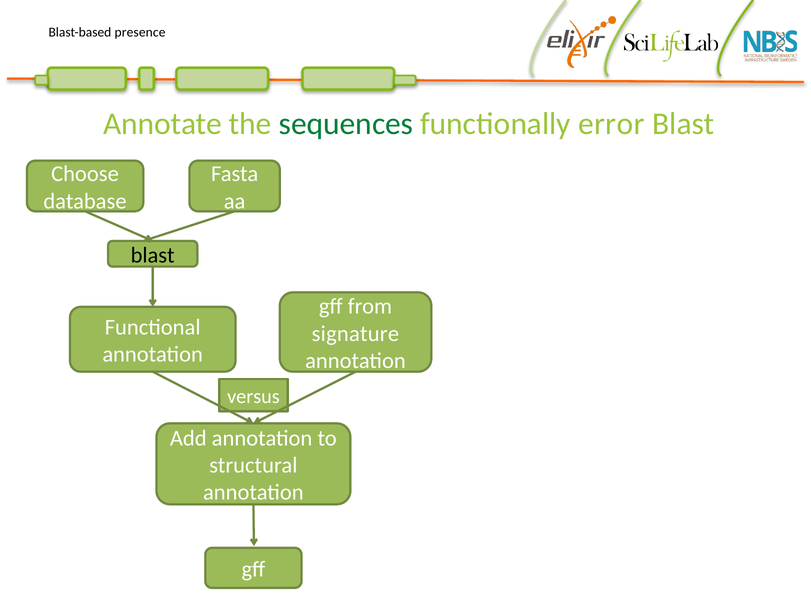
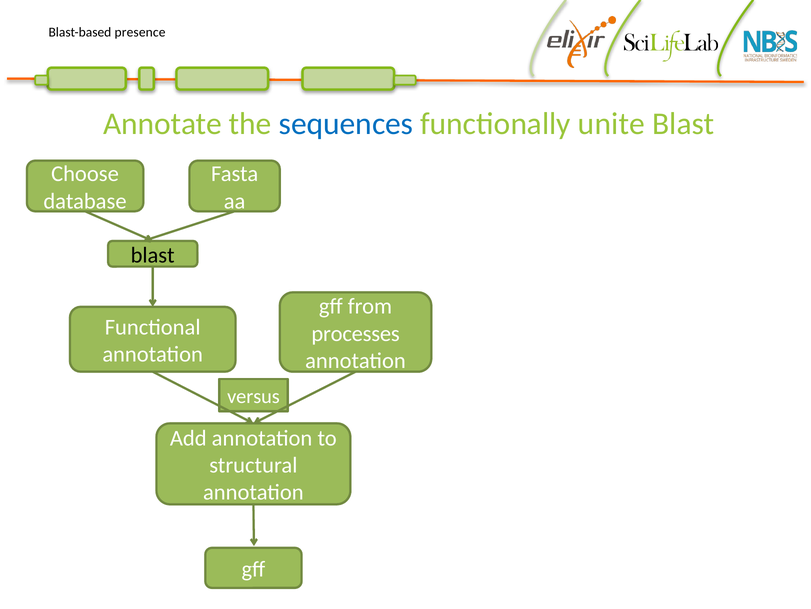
sequences colour: green -> blue (346, 124)
error: error -> unite (612, 124)
signature: signature -> processes (356, 333)
